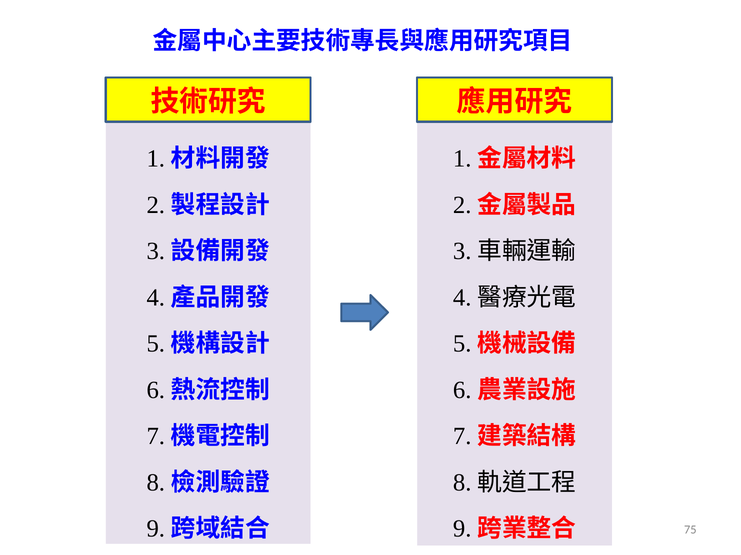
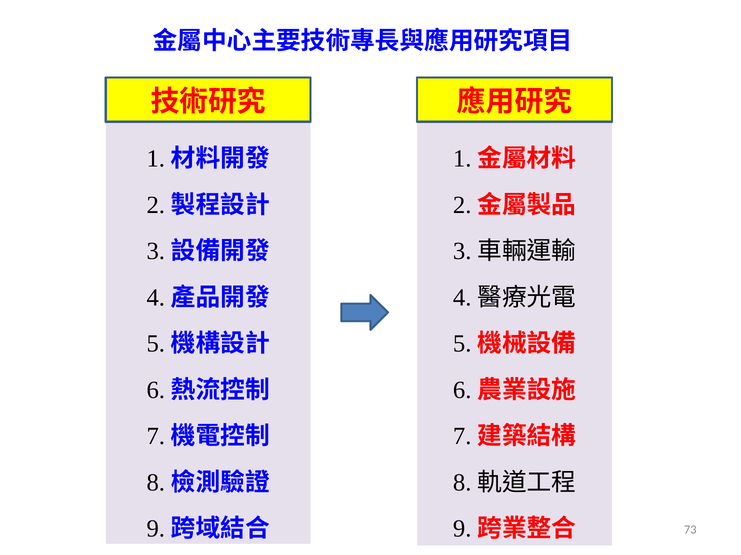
75: 75 -> 73 (690, 531)
